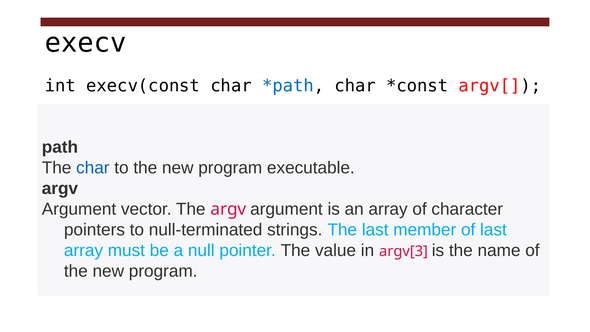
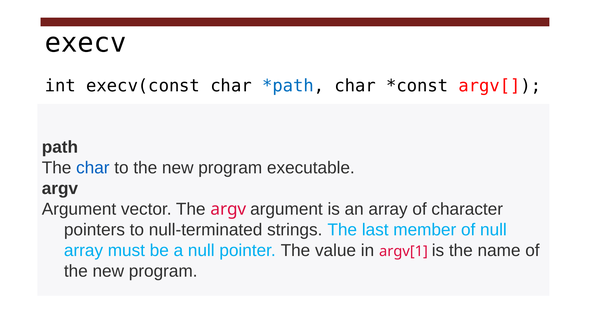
of last: last -> null (493, 230)
argv[3: argv[3 -> argv[1 (403, 251)
